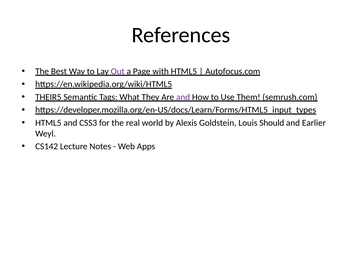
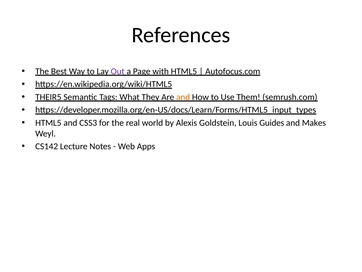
and colour: purple -> orange (183, 97)
Should: Should -> Guides (272, 123)
Earlier: Earlier -> Makes (314, 123)
